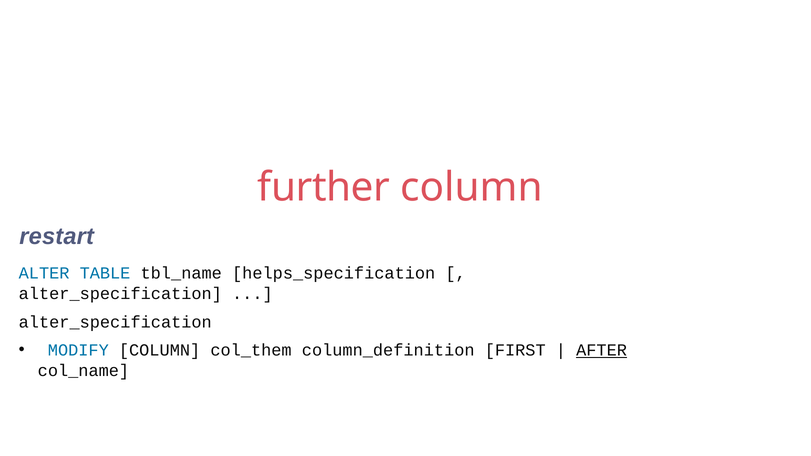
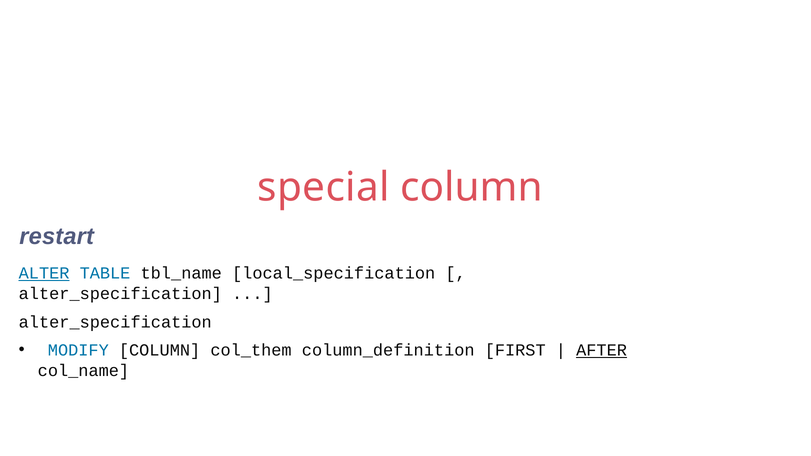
further: further -> special (324, 187)
ALTER underline: none -> present (44, 273)
helps_specification: helps_specification -> local_specification (334, 273)
